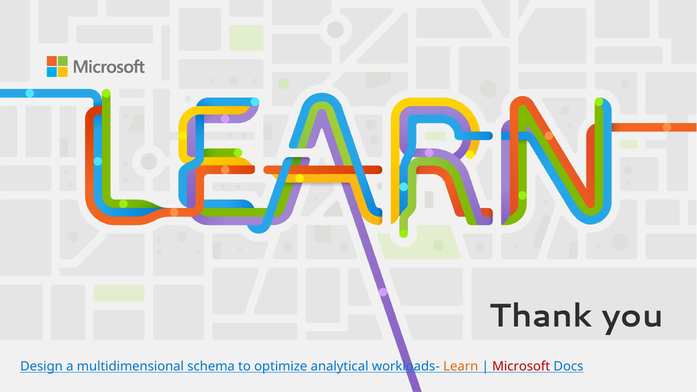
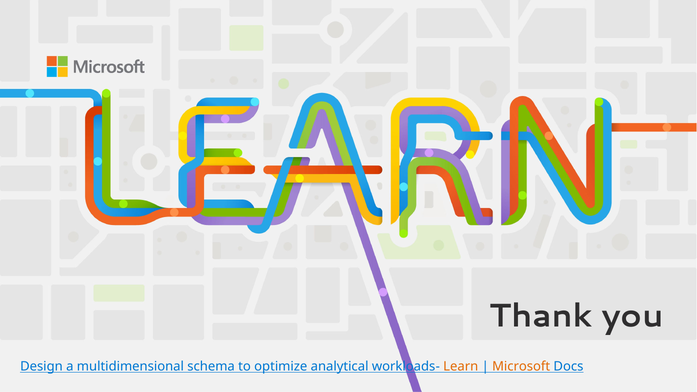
Microsoft colour: red -> orange (521, 366)
